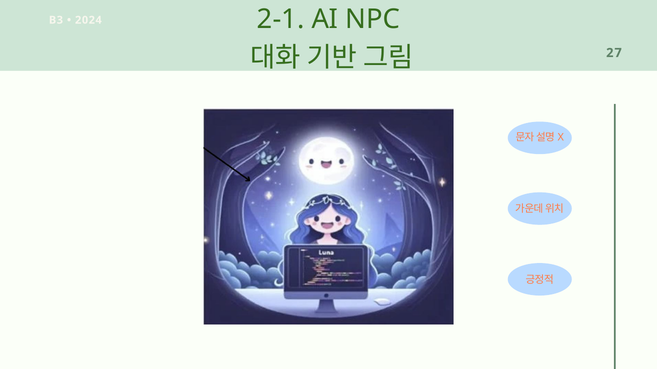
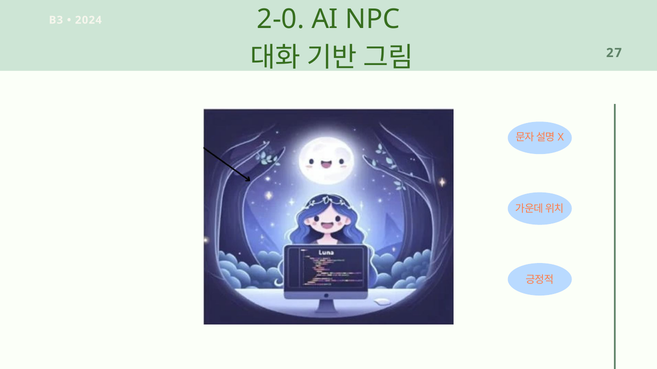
2-1: 2-1 -> 2-0 (281, 19)
